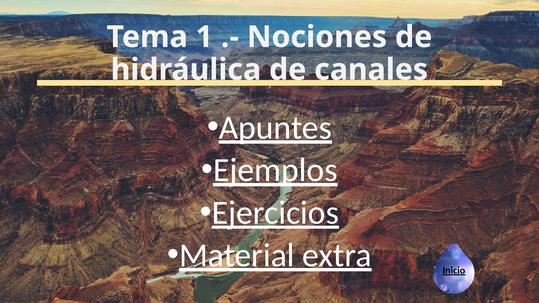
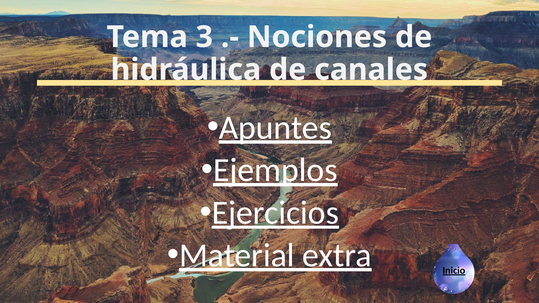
1: 1 -> 3 (204, 37)
